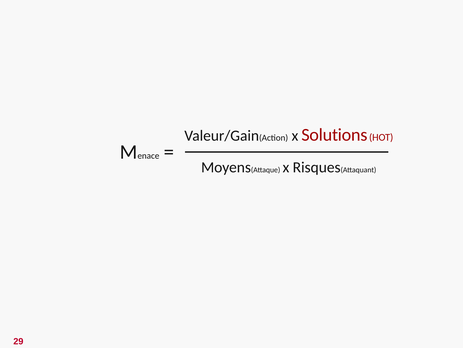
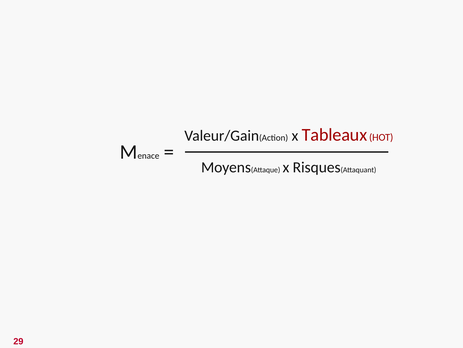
Solutions: Solutions -> Tableaux (334, 135)
